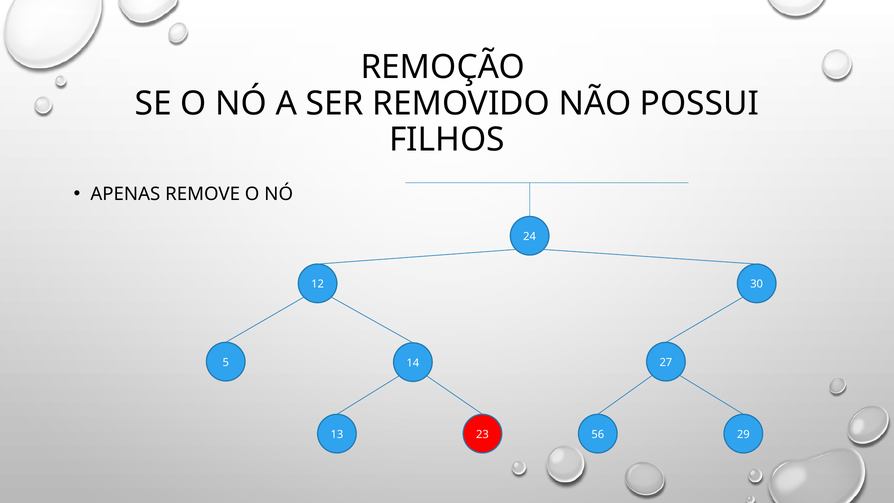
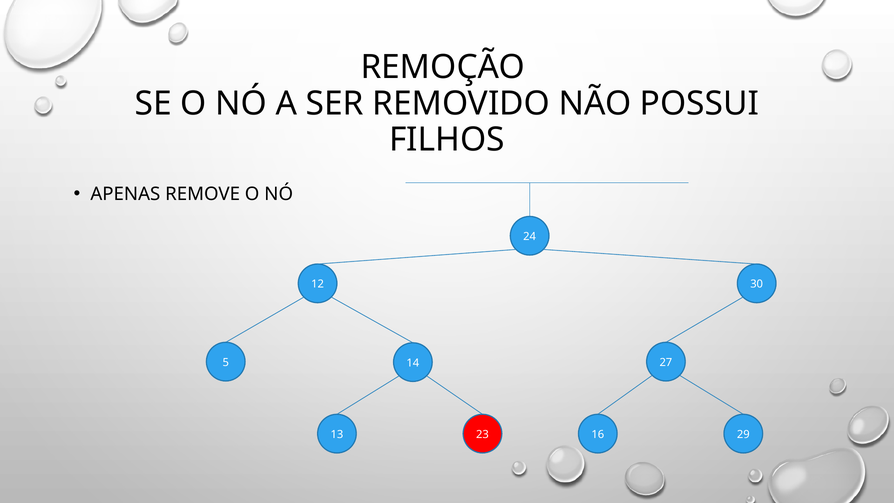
56: 56 -> 16 (598, 434)
